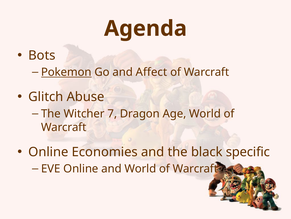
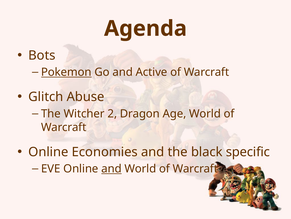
Affect: Affect -> Active (151, 72)
7: 7 -> 2 (112, 113)
and underline: none -> present (111, 168)
